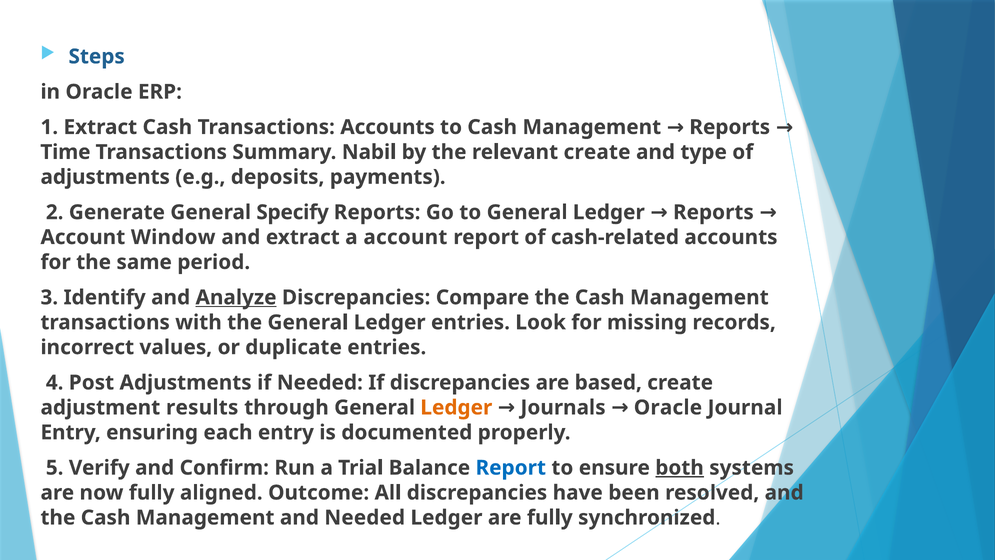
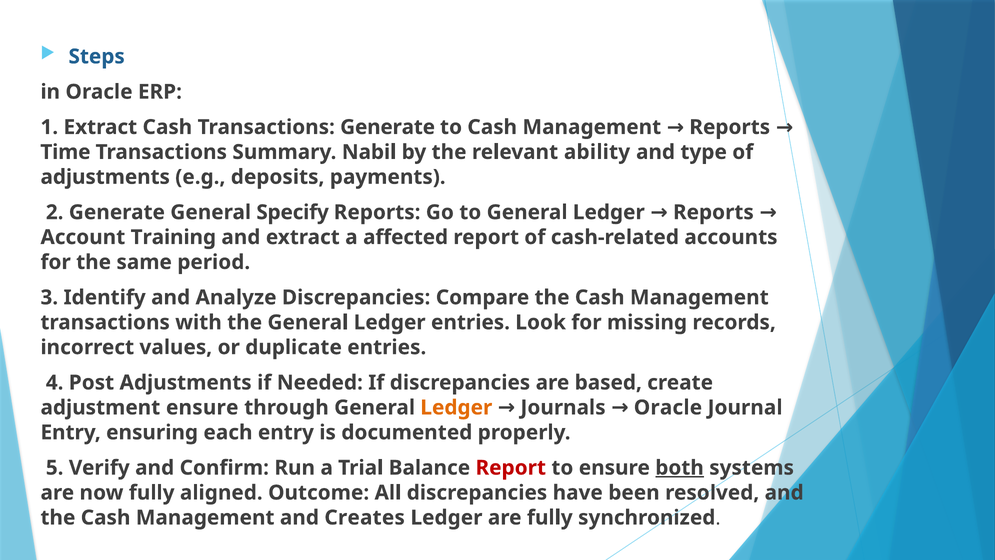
Transactions Accounts: Accounts -> Generate (388, 127)
relevant create: create -> ability (597, 152)
Window: Window -> Training (173, 237)
a account: account -> affected (406, 237)
Analyze underline: present -> none (236, 297)
adjustment results: results -> ensure (202, 407)
Report colour: blue -> red (511, 468)
and Needed: Needed -> Creates (365, 517)
